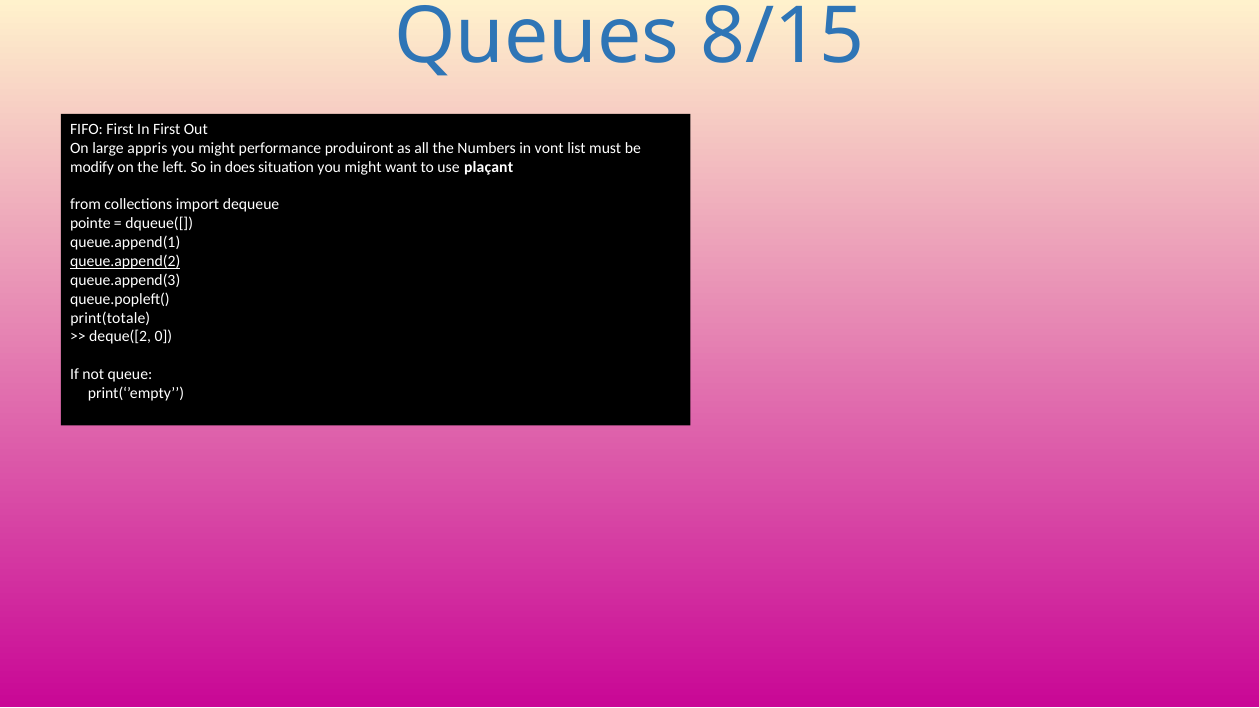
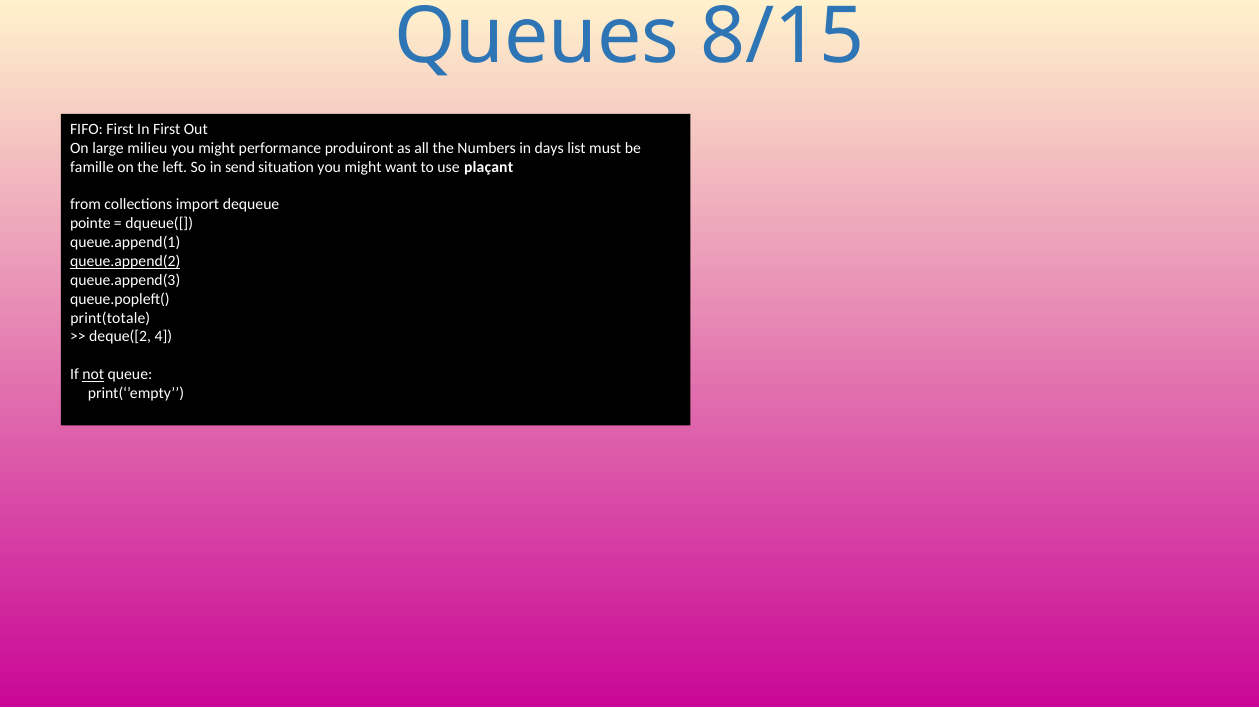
appris: appris -> milieu (147, 148)
vont: vont -> days (549, 148)
modify: modify -> famille (92, 167)
does: does -> send (240, 167)
0: 0 -> 4 (163, 337)
not underline: none -> present (93, 375)
